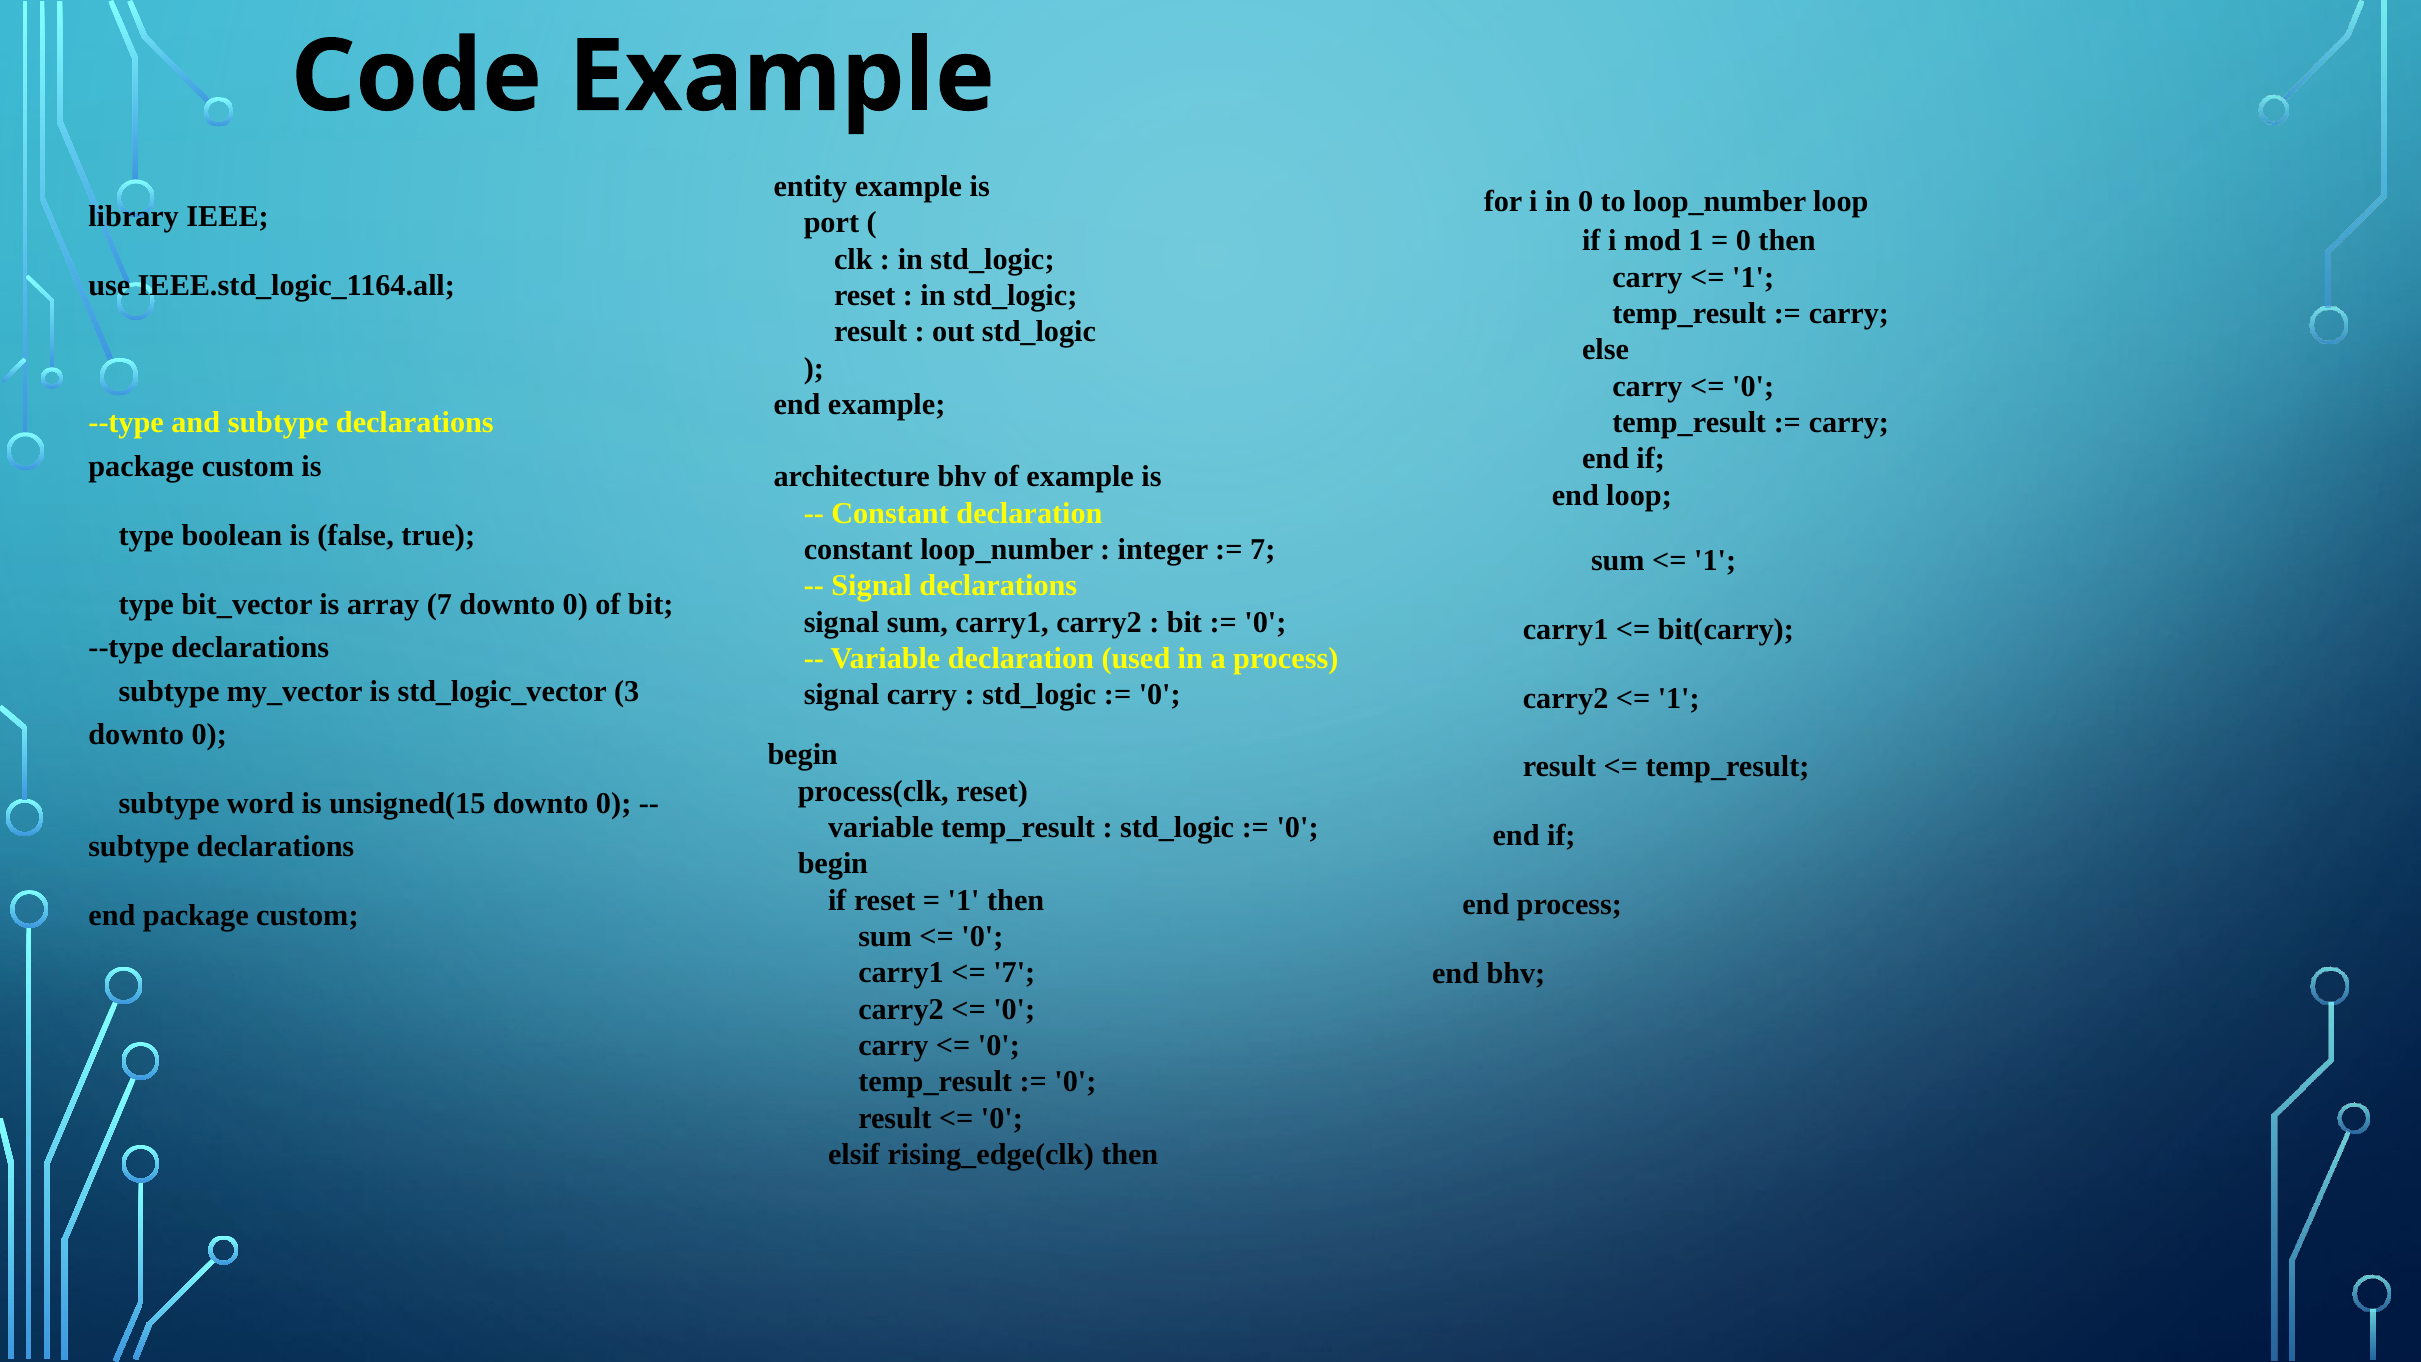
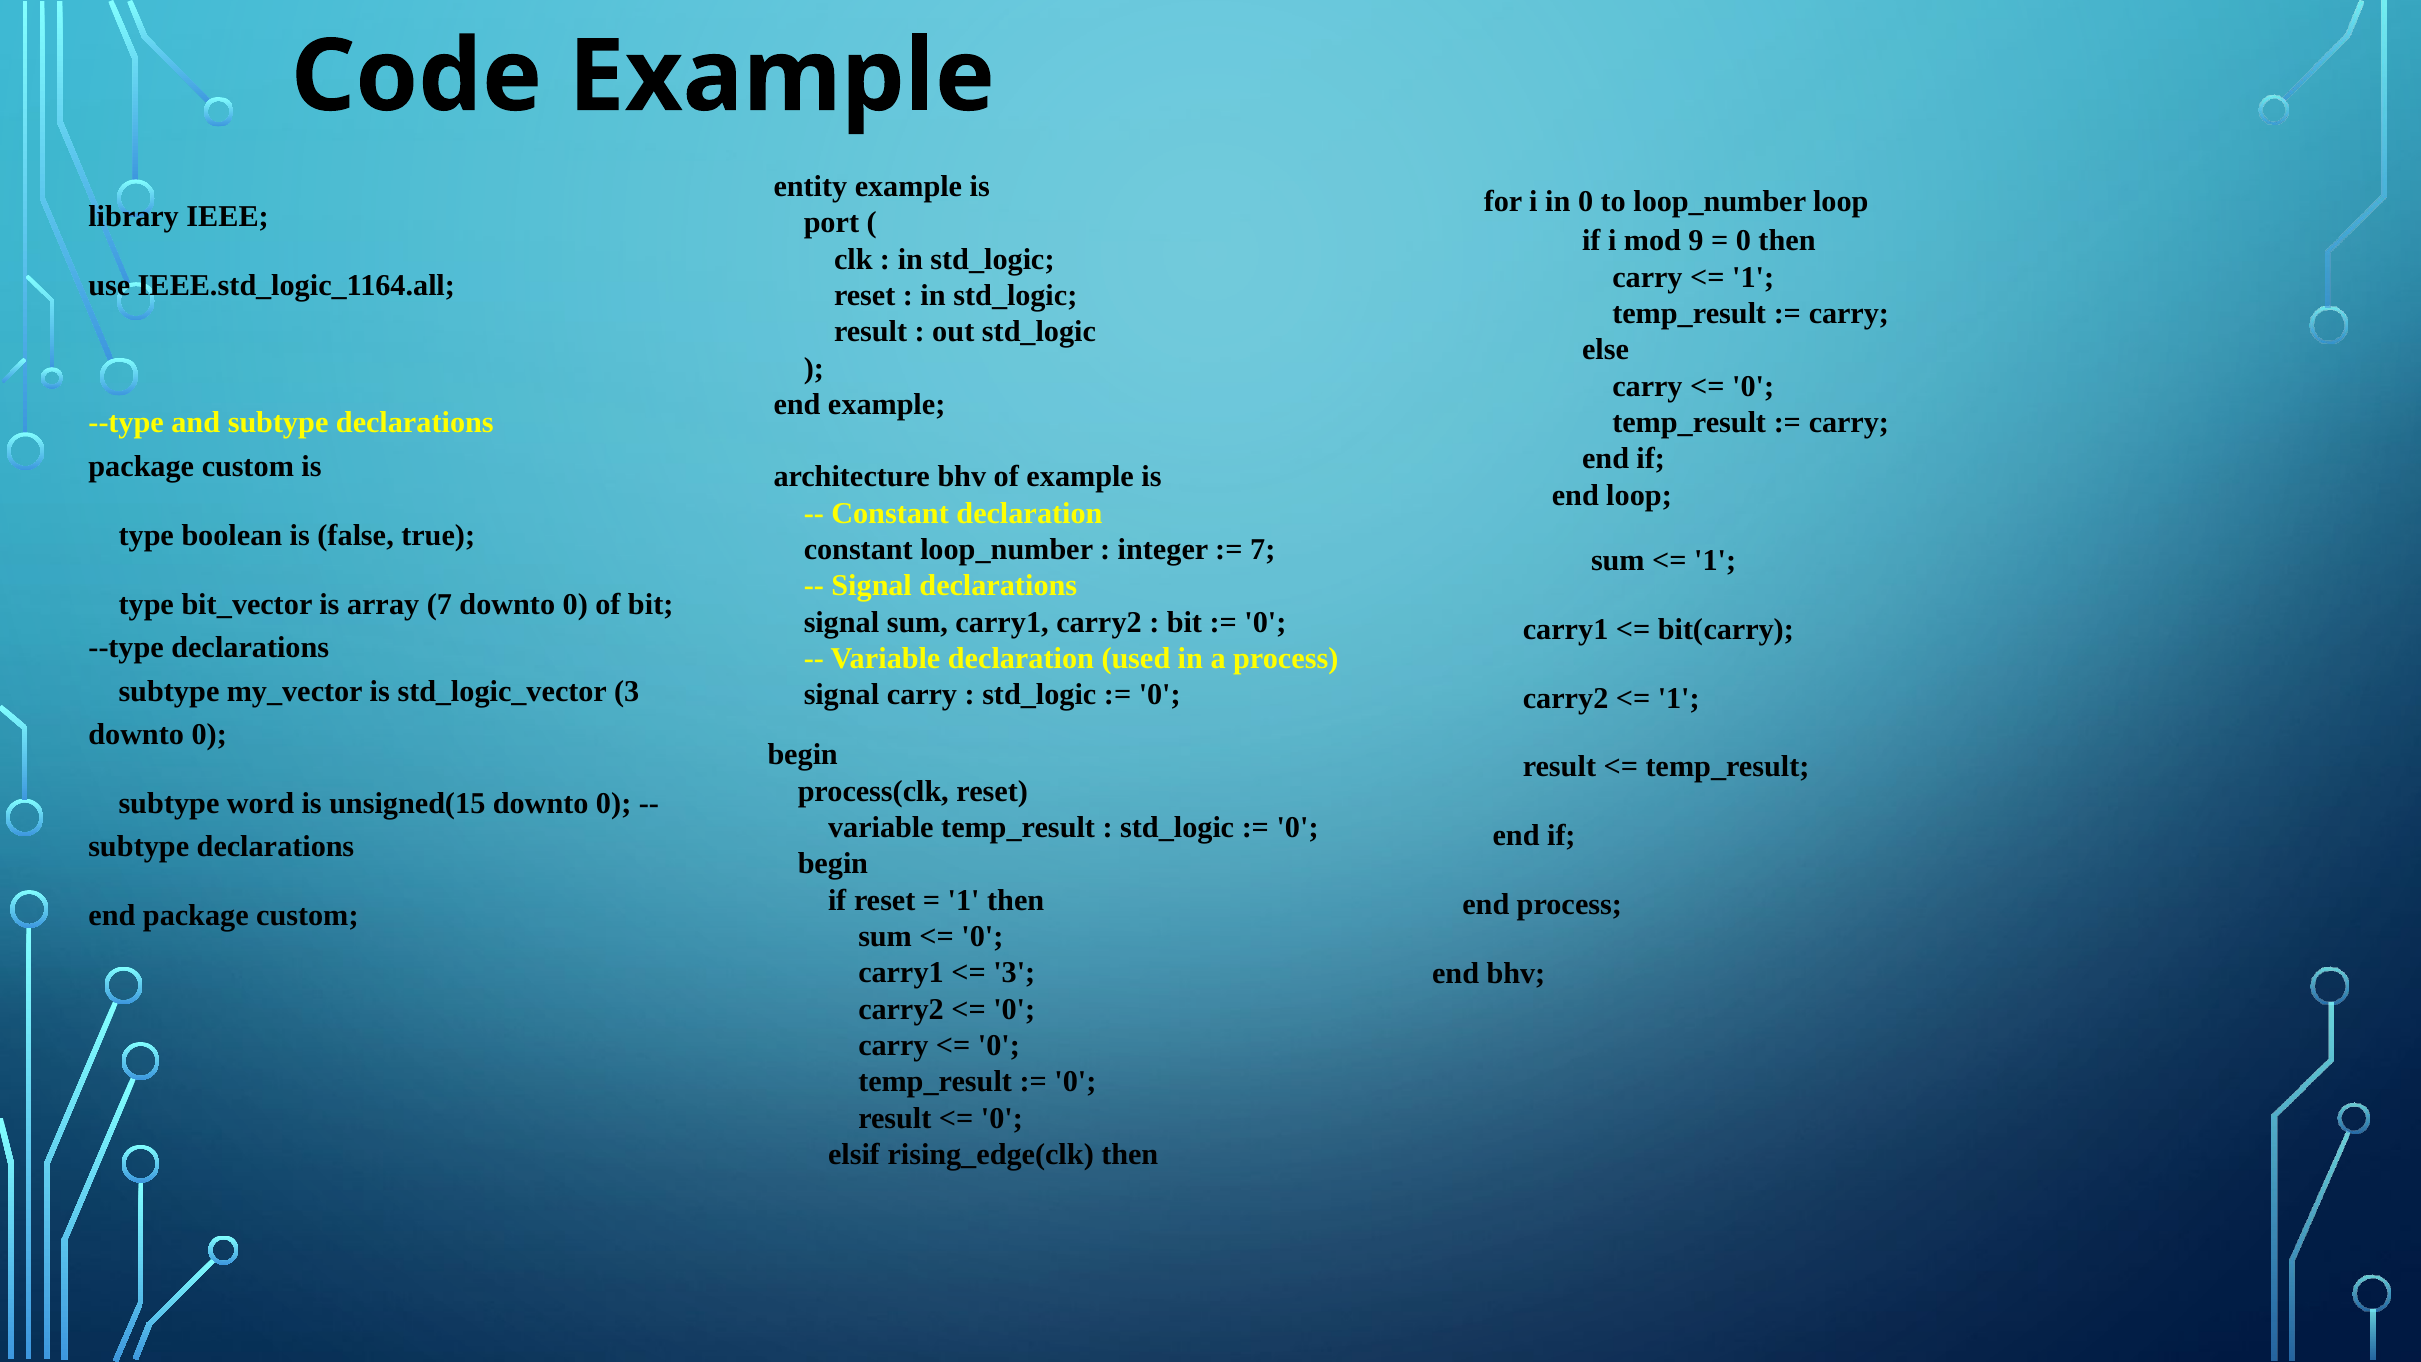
mod 1: 1 -> 9 (1696, 241)
7: 7 -> 3 (1014, 973)
